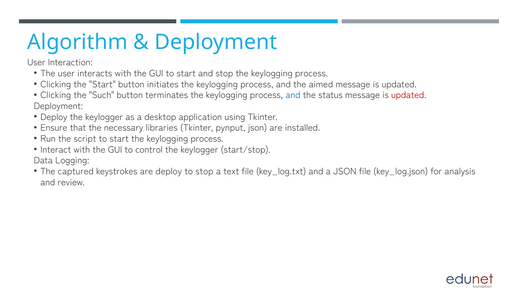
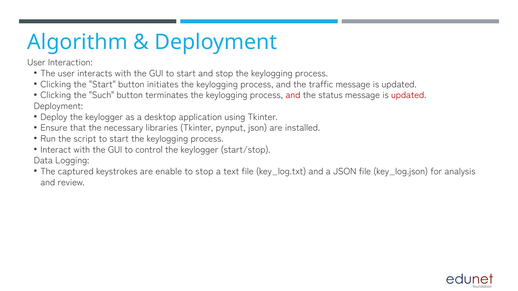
aimed: aimed -> traffic (321, 84)
and colour: blue -> red (293, 95)
are deploy: deploy -> enable (169, 172)
